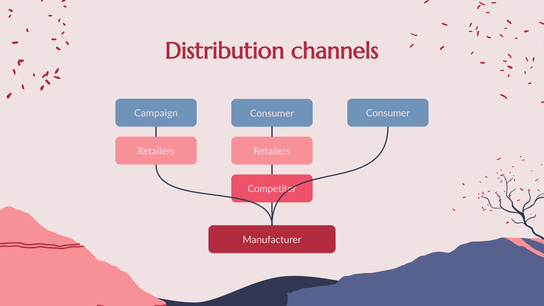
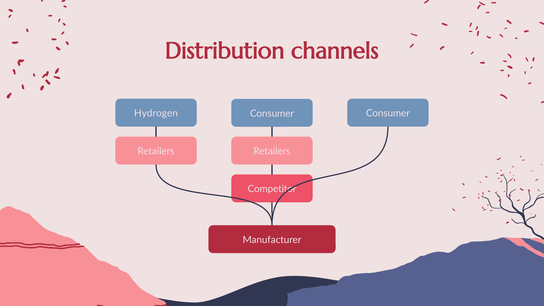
Campaign: Campaign -> Hydrogen (156, 113)
